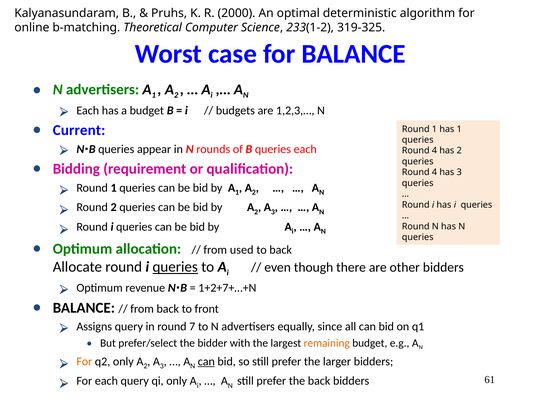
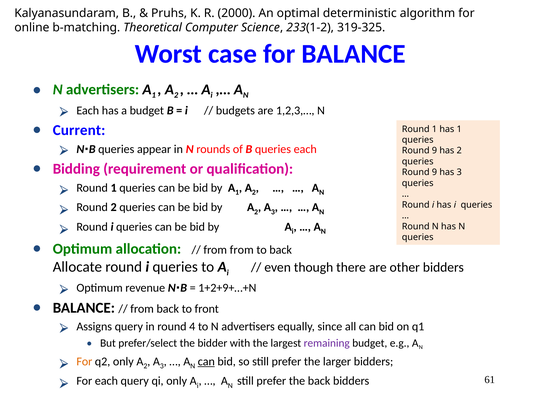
4: 4 -> 9 (434, 151)
4: 4 -> 9 (434, 172)
from used: used -> from (242, 250)
queries underline: present -> none (175, 267)
1+2+7+…+N: 1+2+7+…+N -> 1+2+9+…+N (227, 288)
7: 7 -> 4 (192, 326)
remaining colour: orange -> purple (327, 343)
